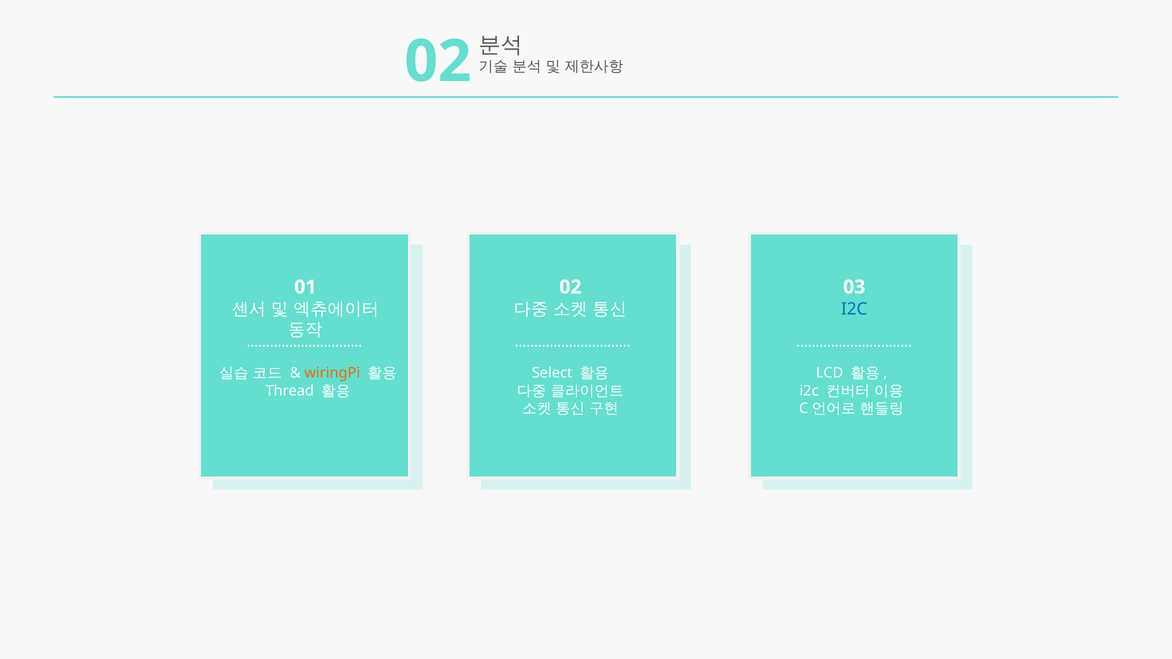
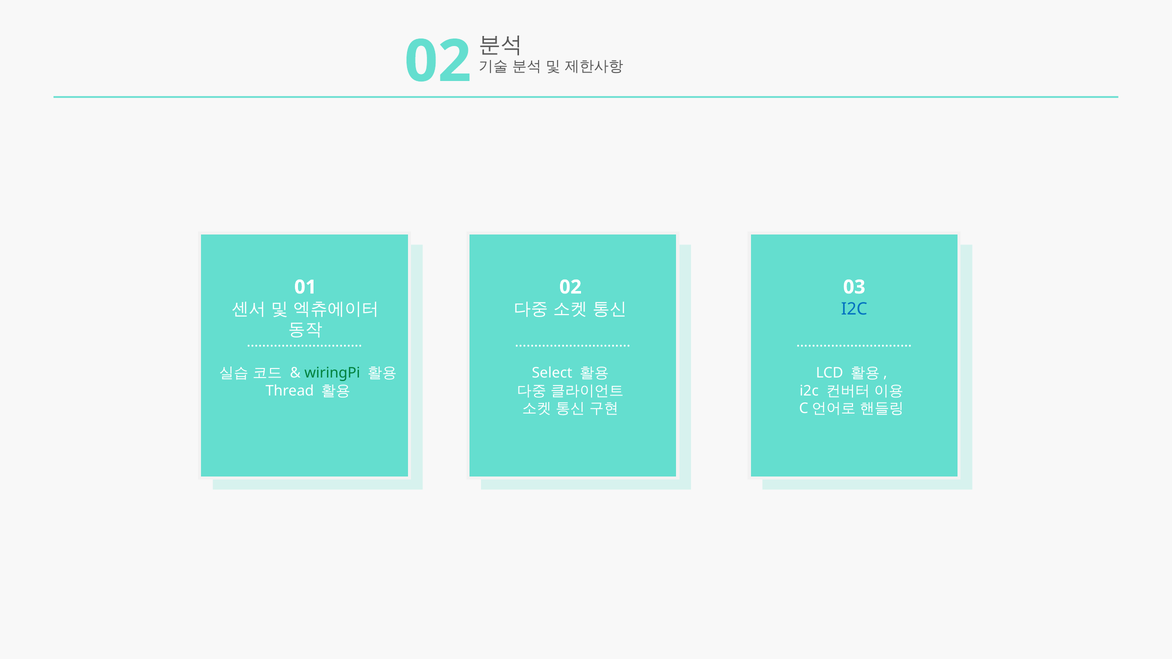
wiringPi colour: orange -> green (332, 373)
